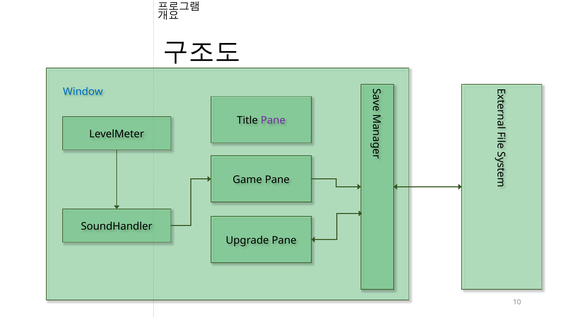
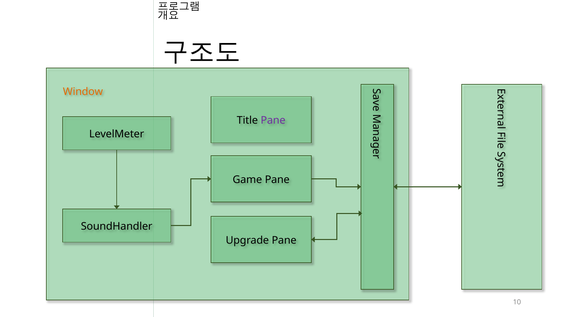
Window colour: blue -> orange (83, 92)
